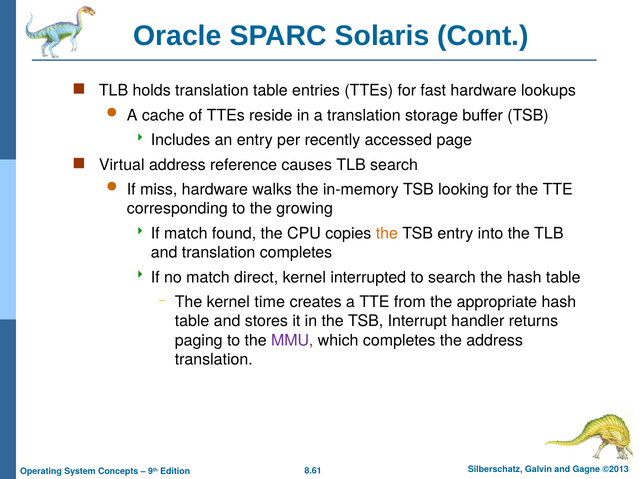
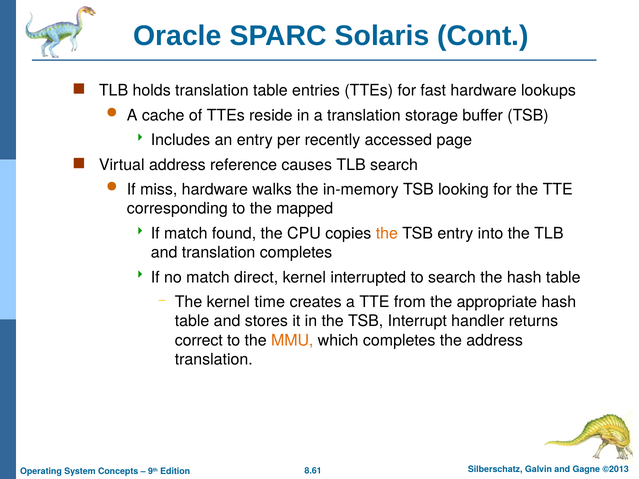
growing: growing -> mapped (305, 209)
paging: paging -> correct (199, 341)
MMU colour: purple -> orange (292, 341)
